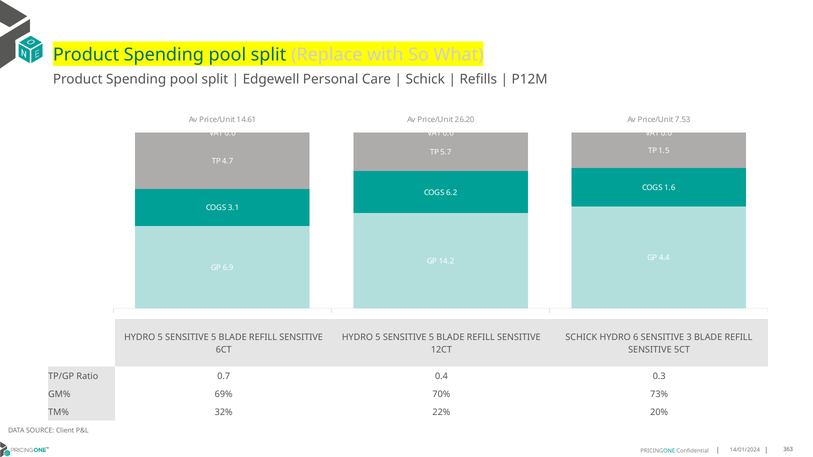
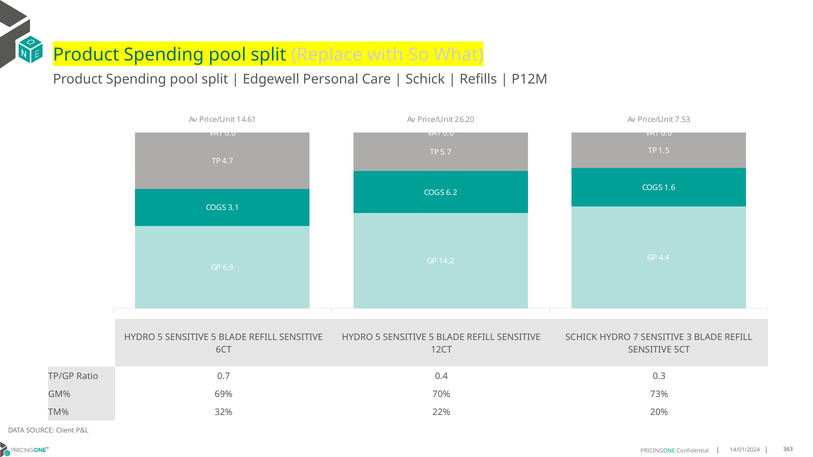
6: 6 -> 7 (636, 337)
